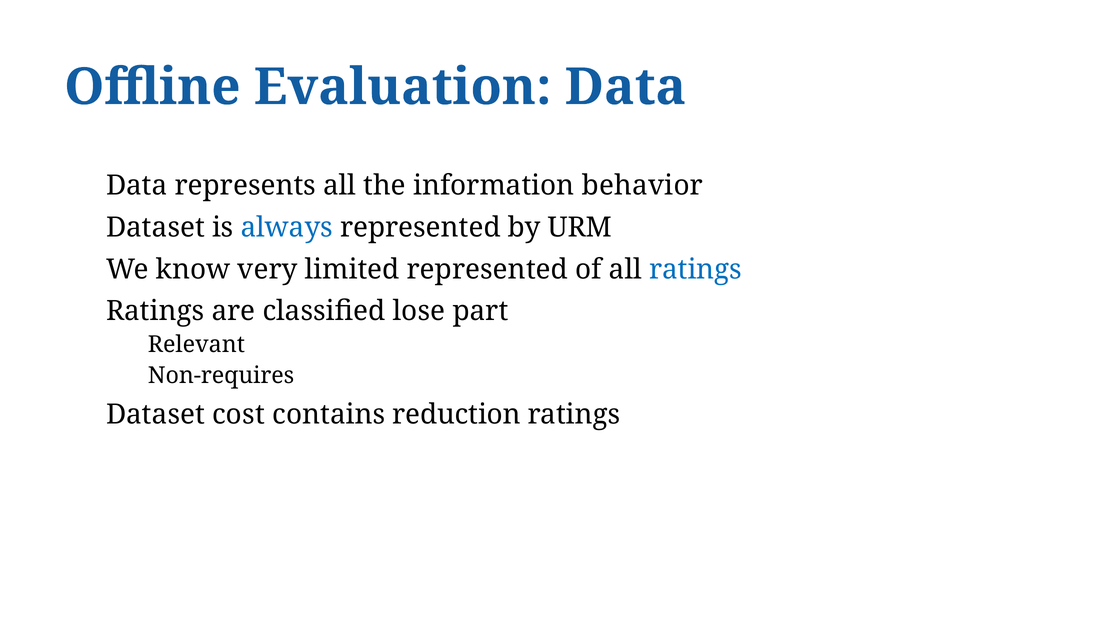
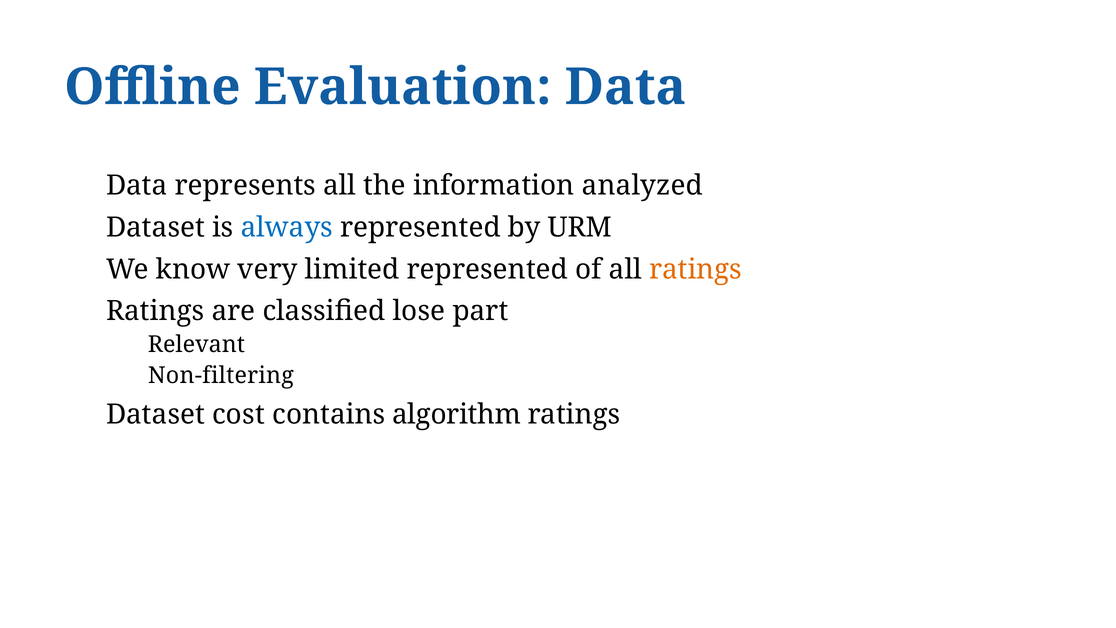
behavior: behavior -> analyzed (642, 186)
ratings colour: blue -> orange (696, 269)
Non-requires: Non-requires -> Non-filtering (221, 375)
reduction: reduction -> algorithm (457, 415)
